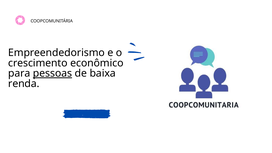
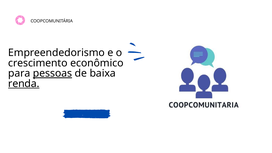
renda underline: none -> present (24, 84)
